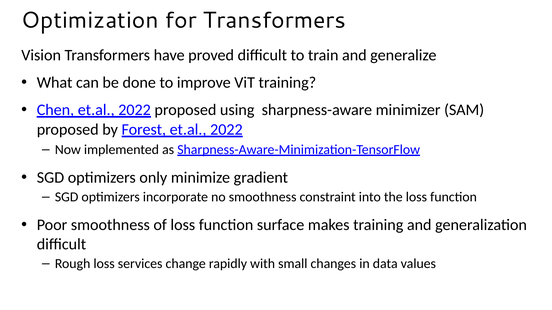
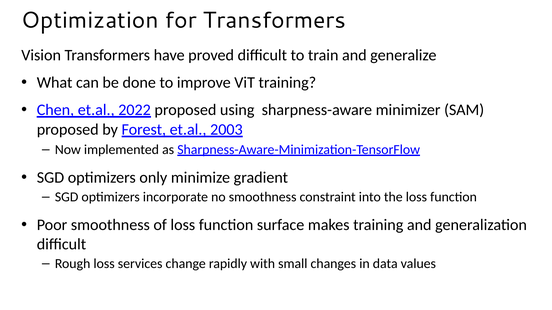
Forest et.al 2022: 2022 -> 2003 (226, 130)
